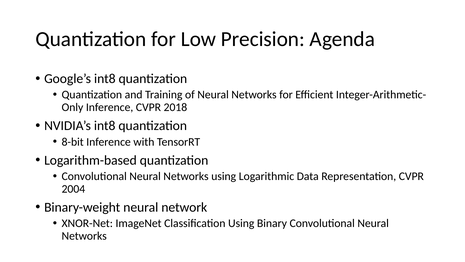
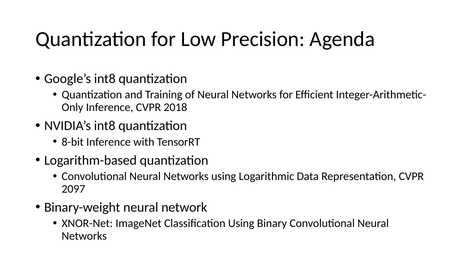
2004: 2004 -> 2097 (73, 189)
